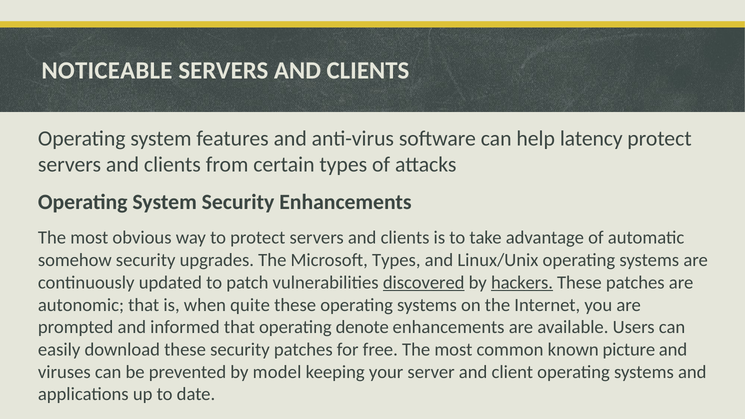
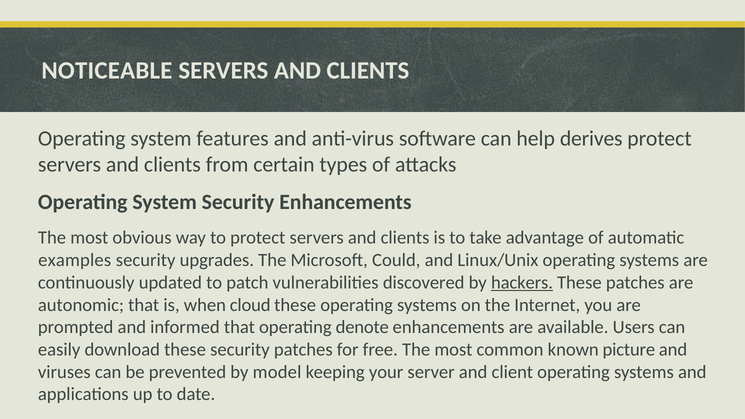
latency: latency -> derives (591, 138)
somehow: somehow -> examples (75, 260)
Microsoft Types: Types -> Could (396, 260)
discovered underline: present -> none (424, 283)
quite: quite -> cloud (250, 305)
